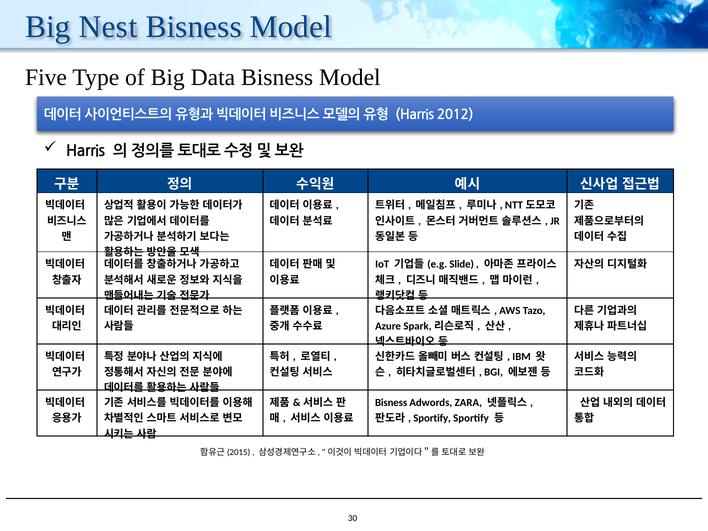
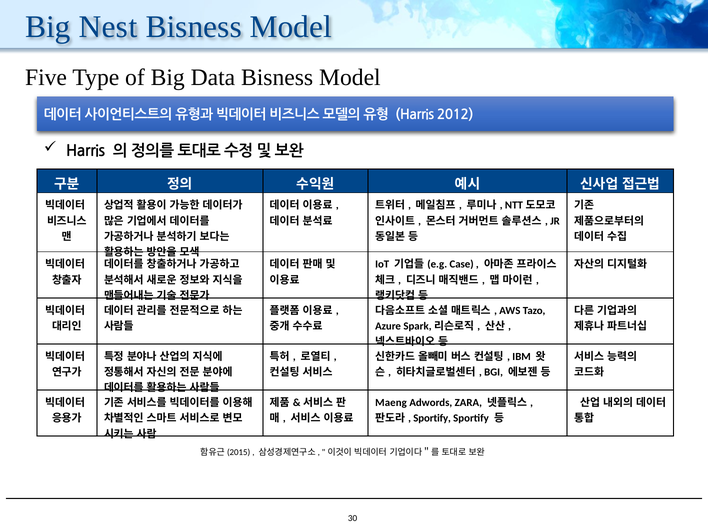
Slide: Slide -> Case (462, 264)
Bisness: Bisness -> Maeng (391, 403)
